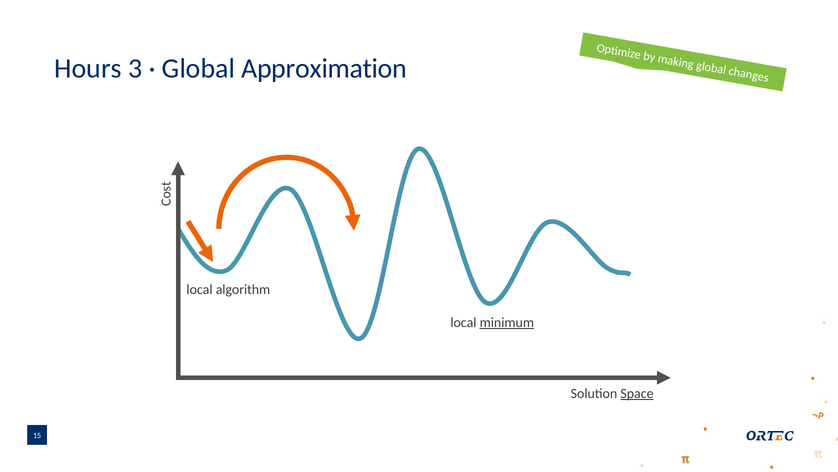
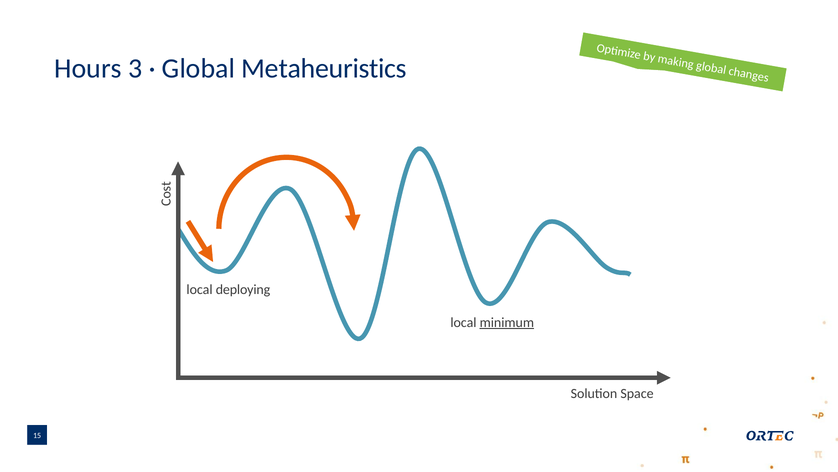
Approximation: Approximation -> Metaheuristics (324, 69)
algorithm: algorithm -> deploying (243, 289)
Space underline: present -> none (637, 393)
